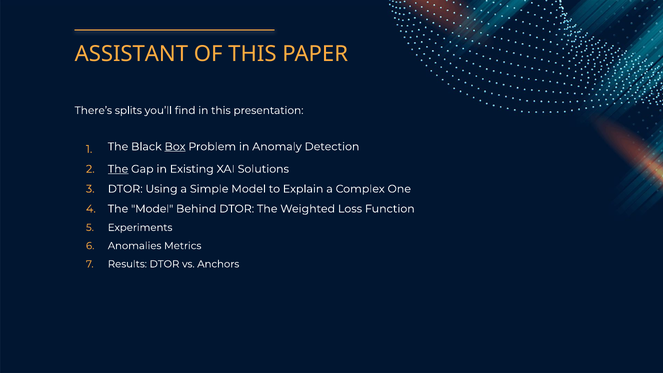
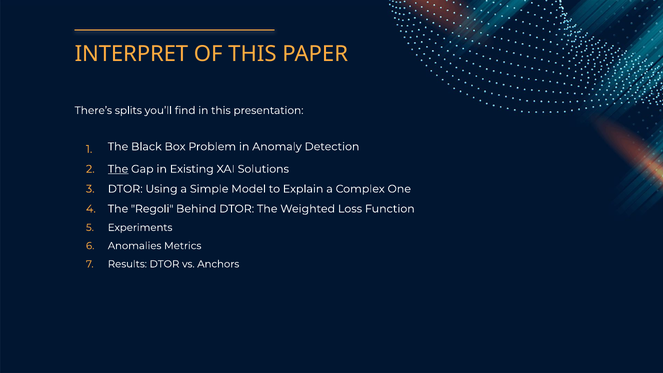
ASSISTANT: ASSISTANT -> INTERPRET (131, 54)
Box underline: present -> none (175, 147)
The Model: Model -> Regoli (152, 209)
